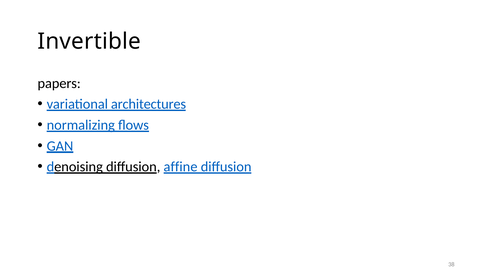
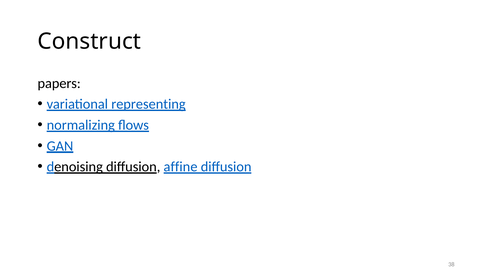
Invertible: Invertible -> Construct (89, 41)
architectures: architectures -> representing (148, 104)
